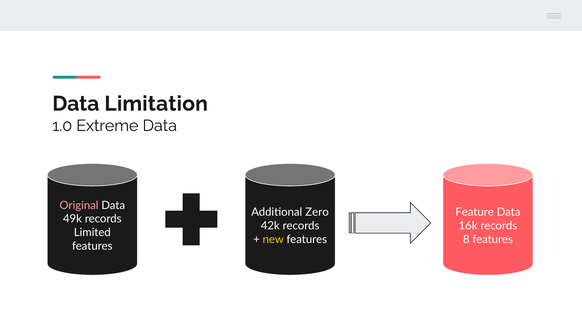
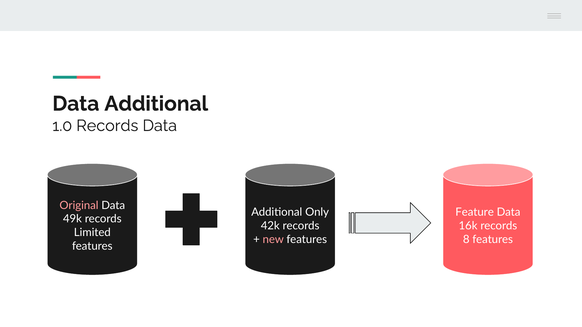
Data Limitation: Limitation -> Additional (156, 104)
1.0 Extreme: Extreme -> Records (107, 126)
Zero: Zero -> Only (317, 212)
new colour: yellow -> pink (273, 240)
